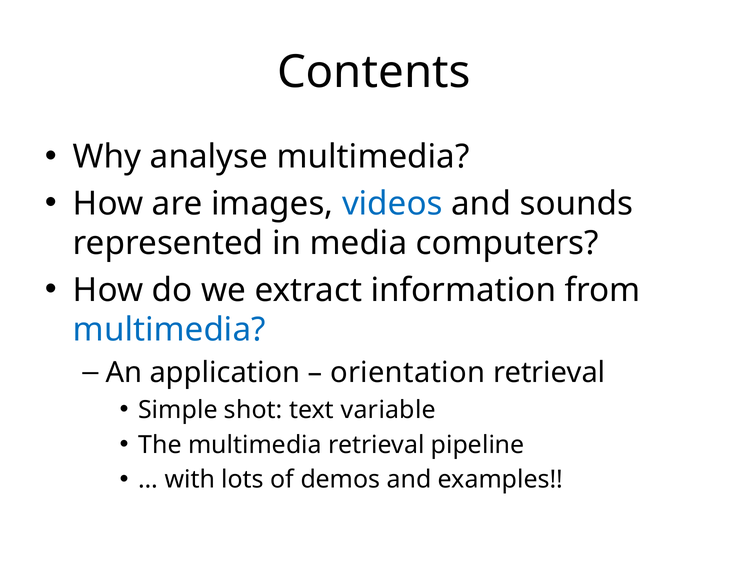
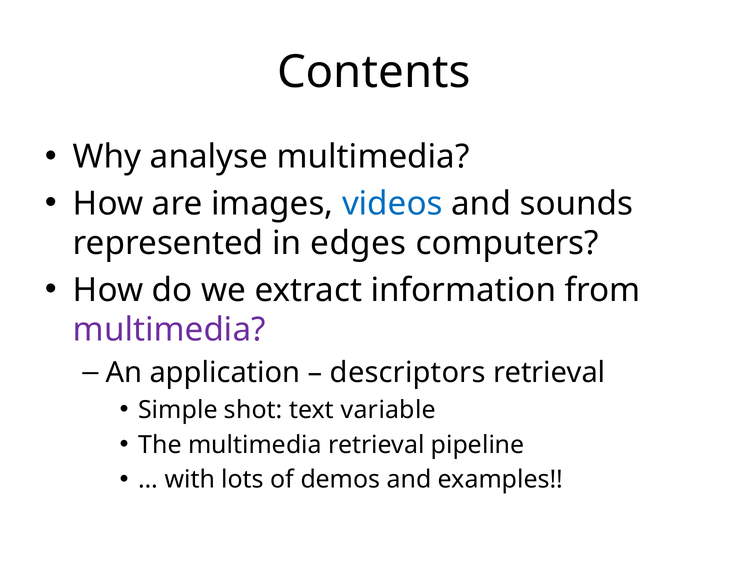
media: media -> edges (358, 243)
multimedia colour: blue -> purple (169, 330)
orientation: orientation -> descriptors (408, 373)
